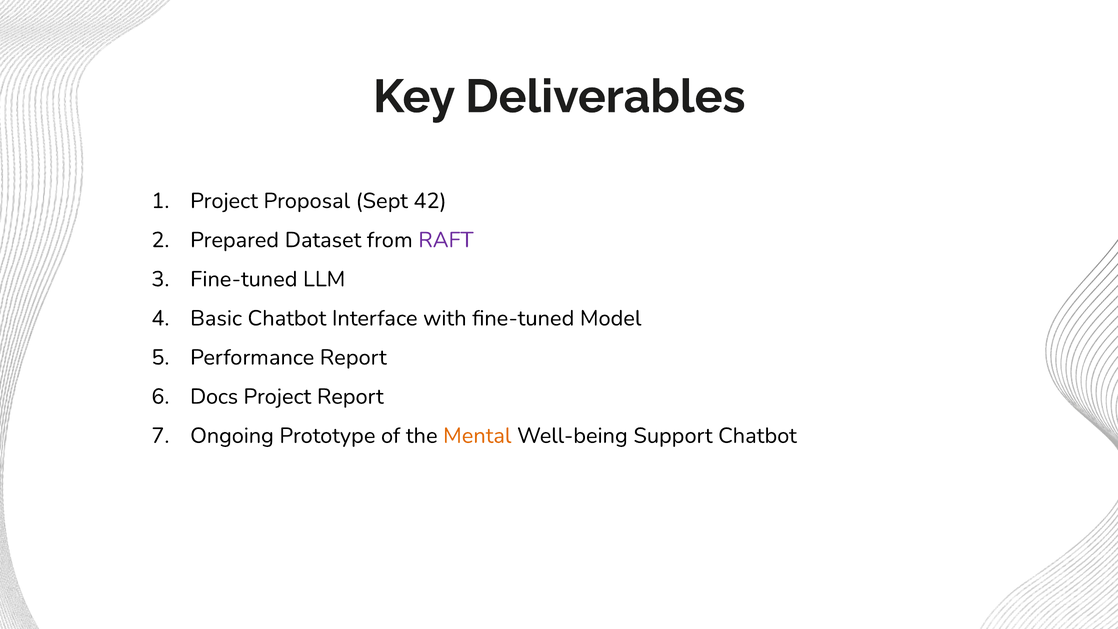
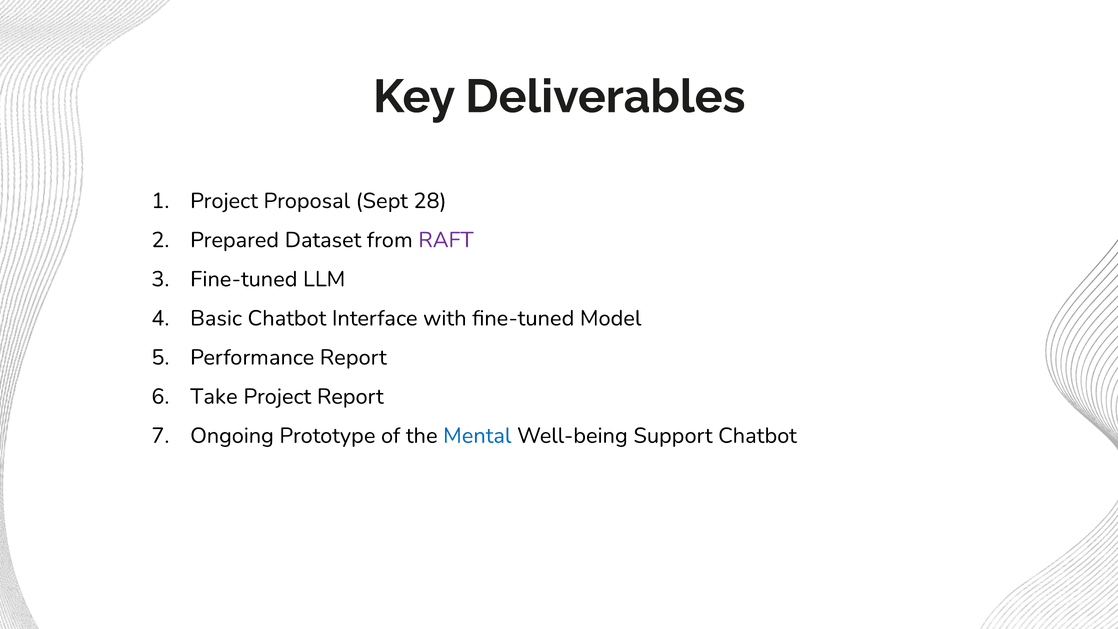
42: 42 -> 28 (430, 201)
Docs: Docs -> Take (214, 396)
Mental colour: orange -> blue (477, 436)
